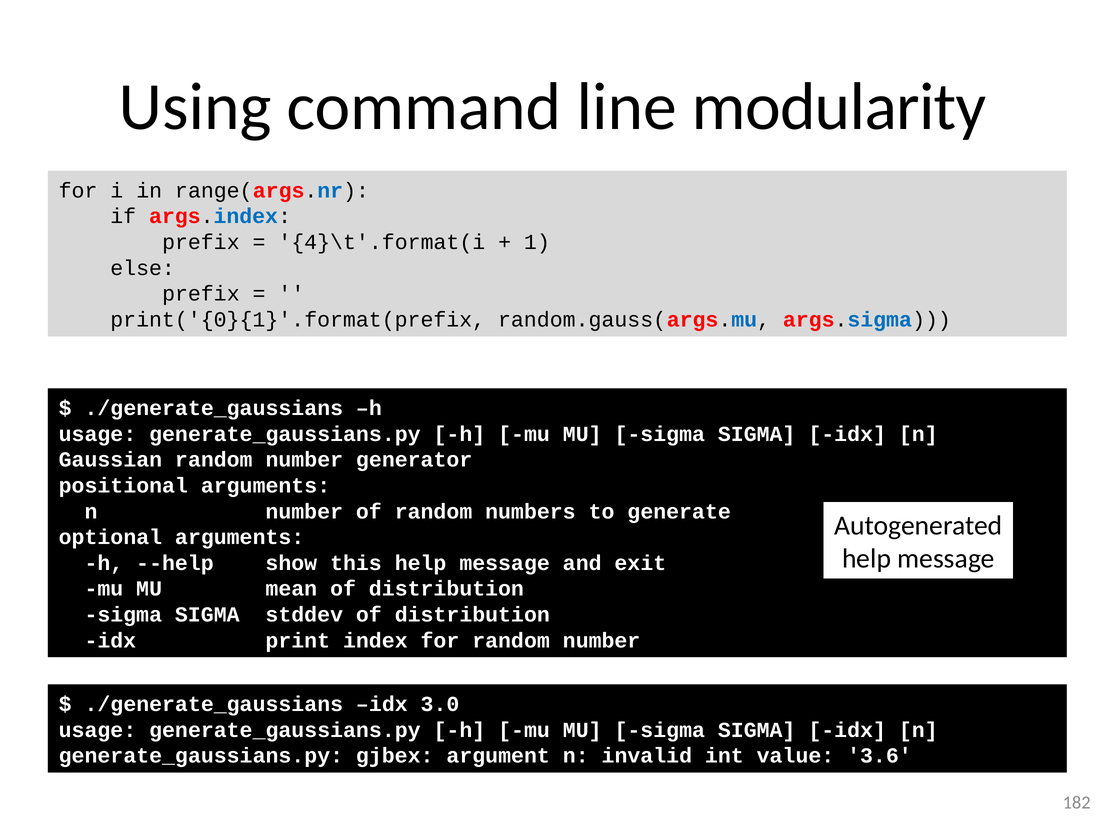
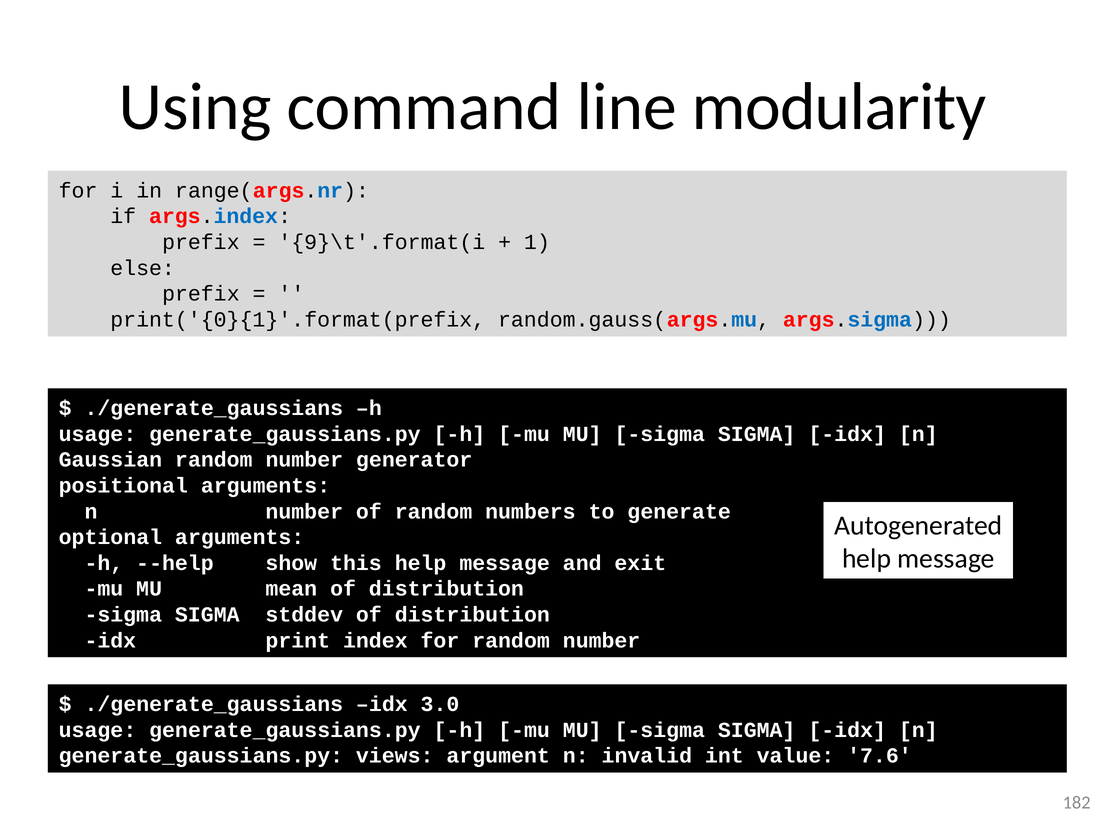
4}\t'.format(i: 4}\t'.format(i -> 9}\t'.format(i (382, 242)
gjbex: gjbex -> views (395, 756)
3.6: 3.6 -> 7.6 (879, 756)
